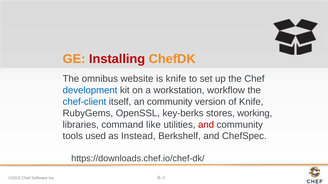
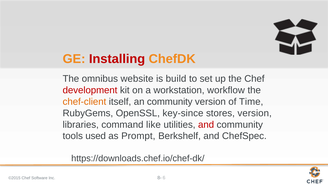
is knife: knife -> build (176, 79)
development colour: blue -> red (90, 90)
chef-client colour: blue -> orange (84, 102)
of Knife: Knife -> Time (251, 102)
key-berks: key-berks -> key-since (183, 113)
stores working: working -> version (255, 113)
Instead: Instead -> Prompt (138, 136)
